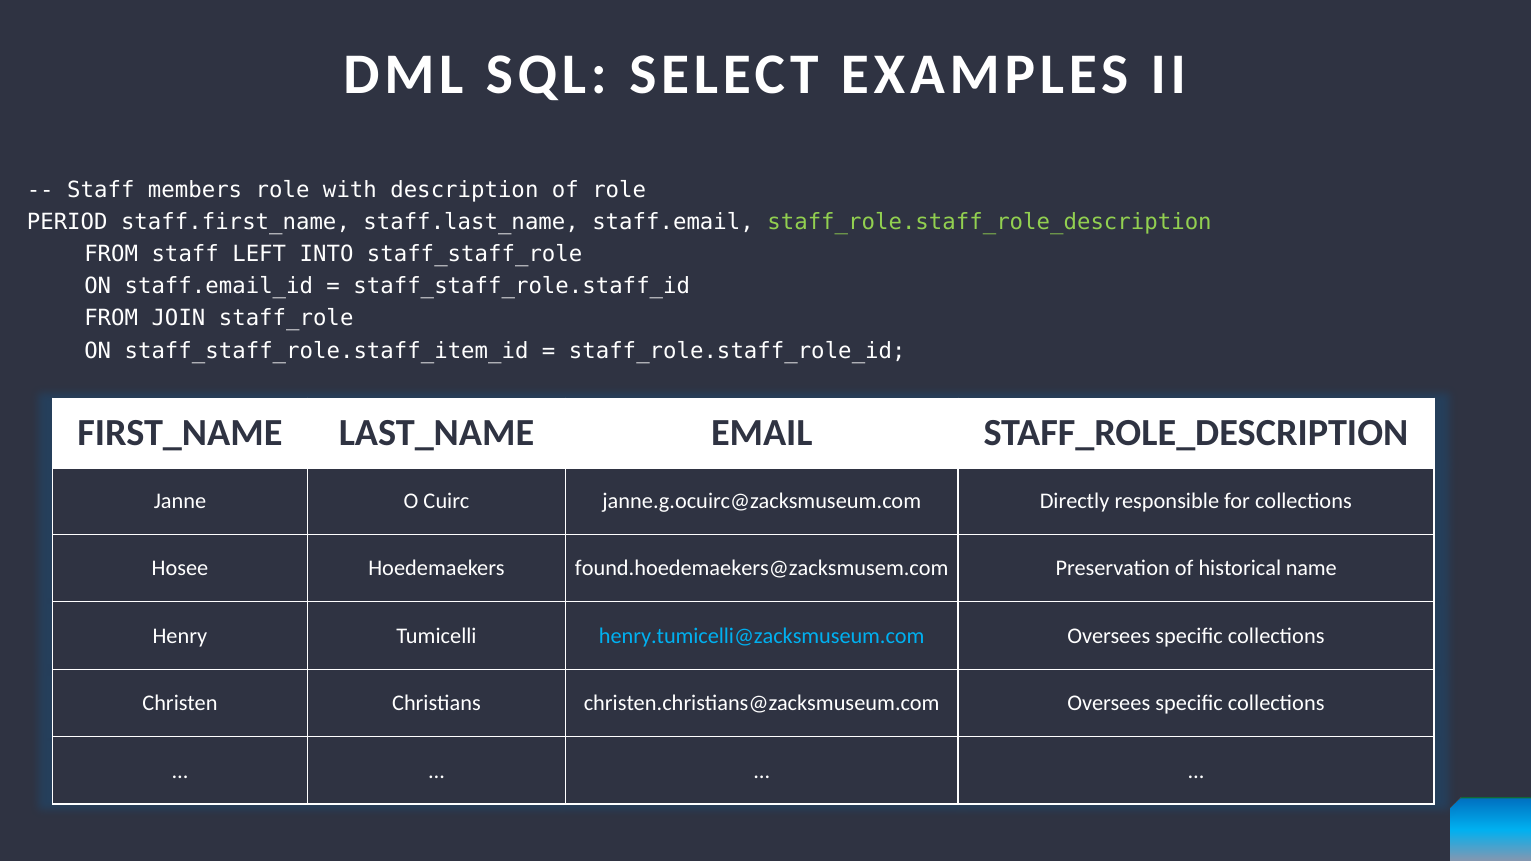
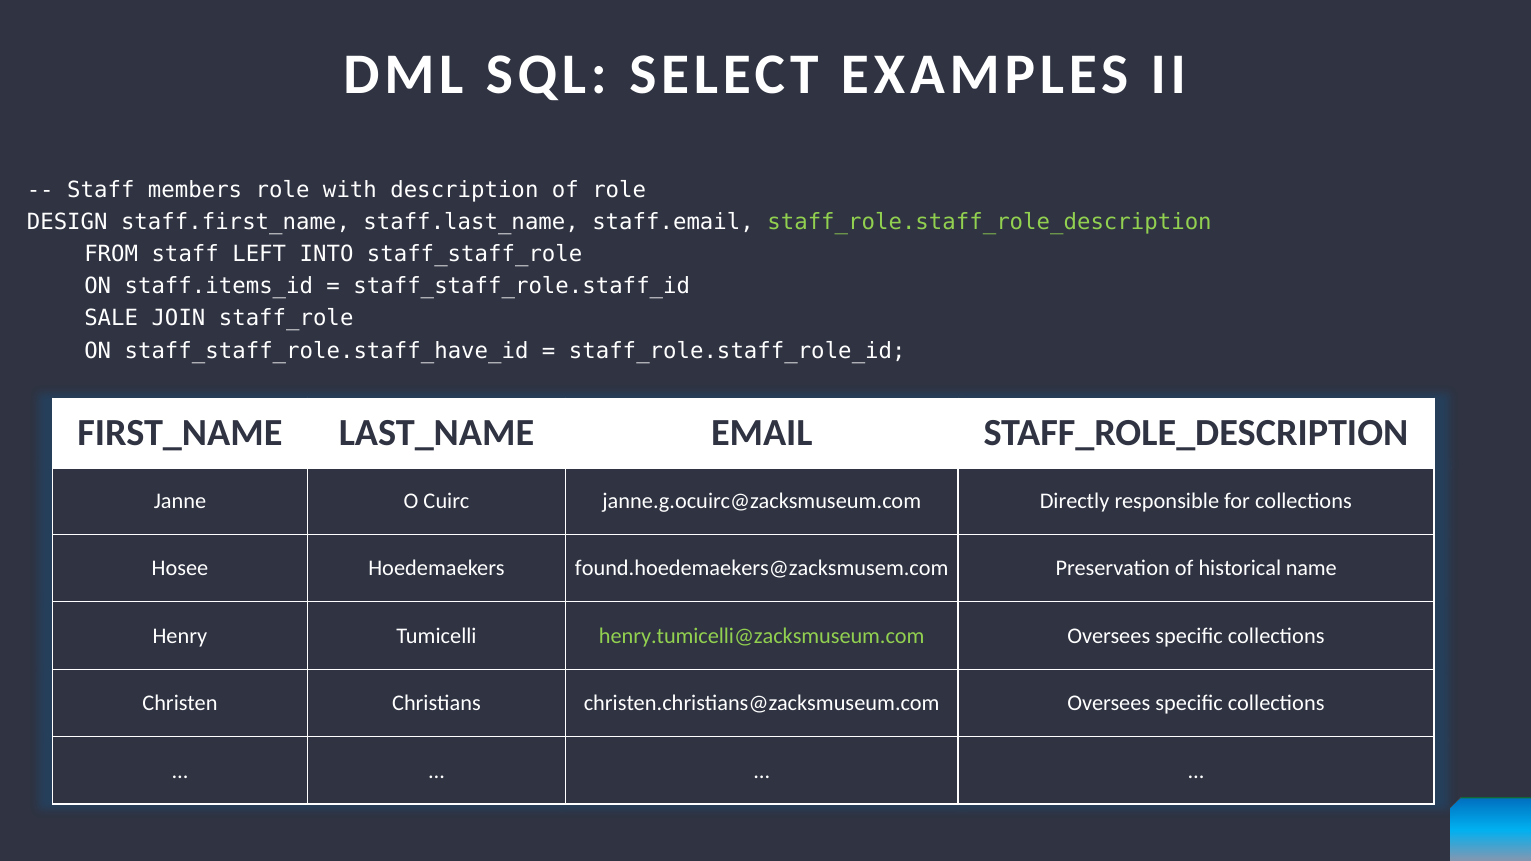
PERIOD: PERIOD -> DESIGN (67, 222)
staff.email_id: staff.email_id -> staff.items_id (219, 286)
FROM: FROM -> SALE (111, 319)
staff_staff_role.staff_item_id: staff_staff_role.staff_item_id -> staff_staff_role.staff_have_id (327, 351)
henry.tumicelli@zacksmuseum.com colour: light blue -> light green (762, 636)
